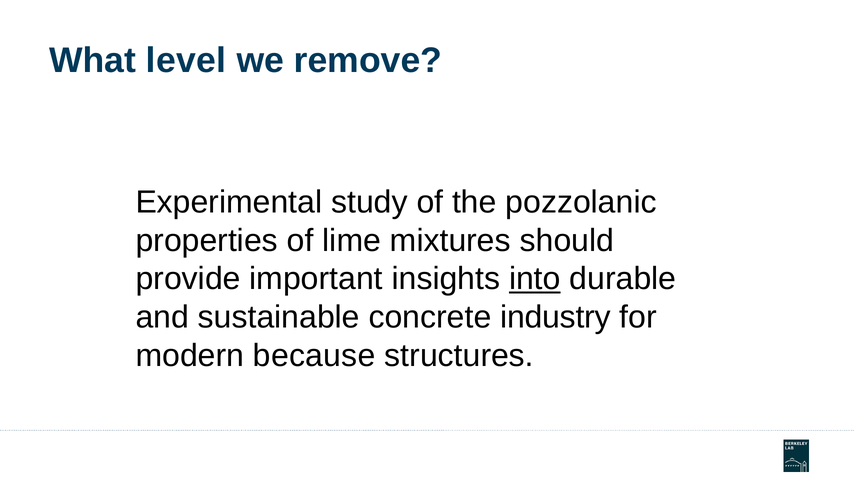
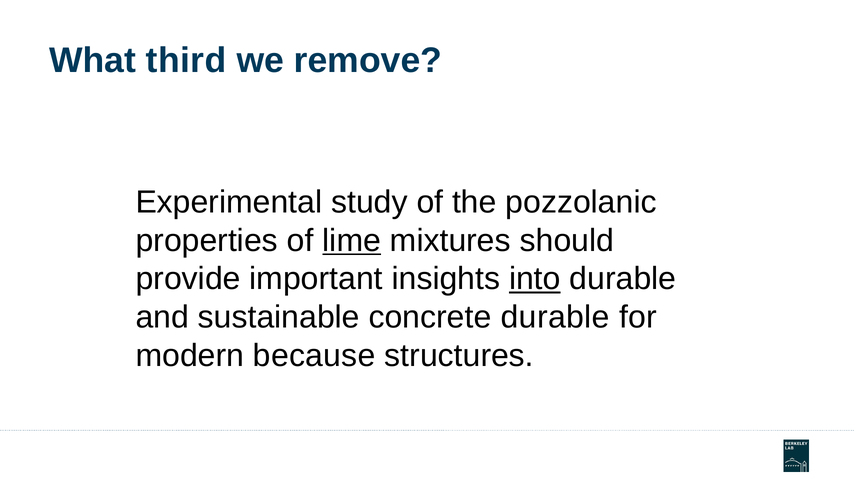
level: level -> third (186, 61)
lime underline: none -> present (352, 241)
concrete industry: industry -> durable (555, 318)
